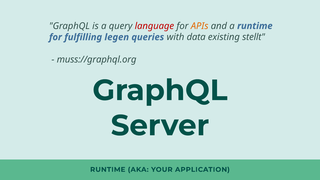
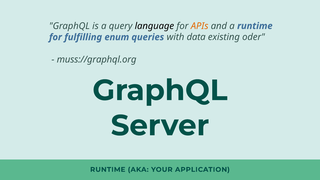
language colour: red -> black (154, 26)
legen: legen -> enum (117, 37)
stellt: stellt -> oder (254, 37)
